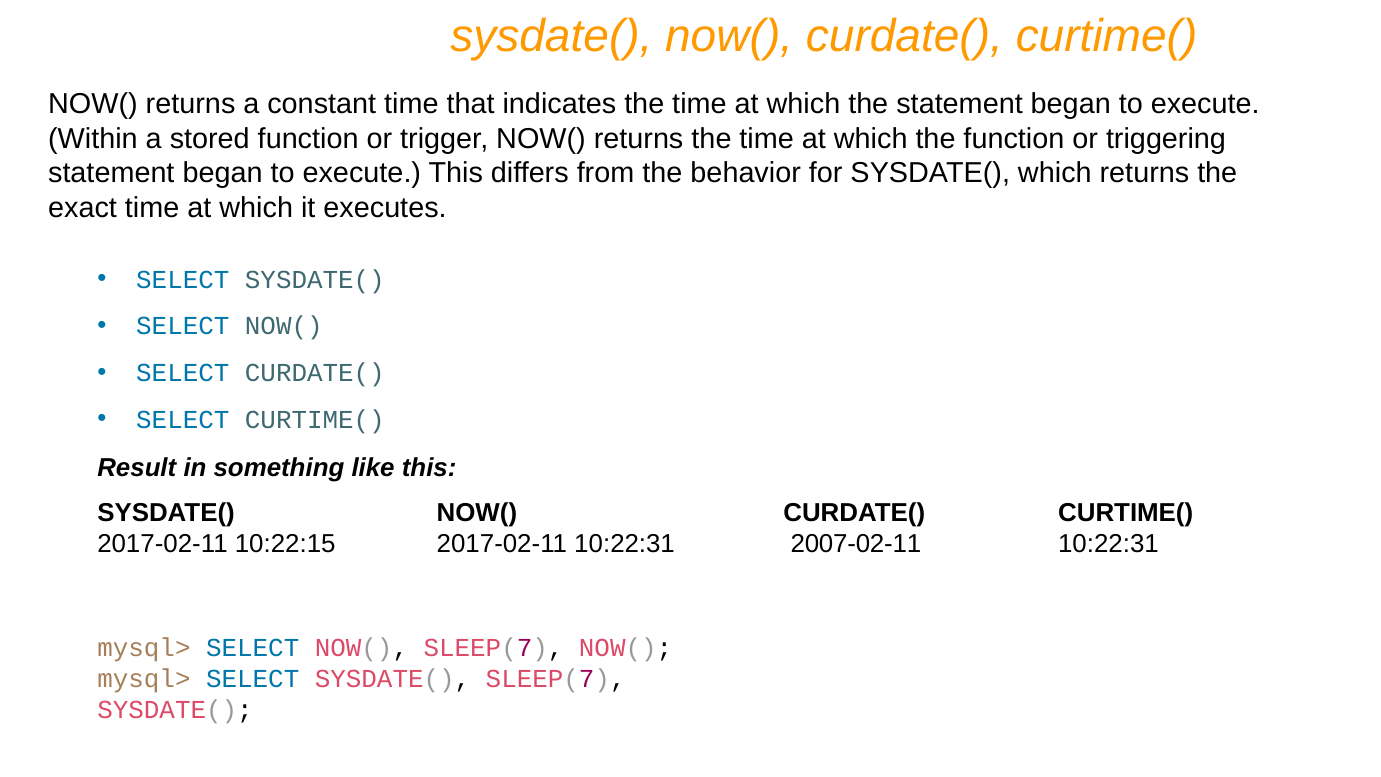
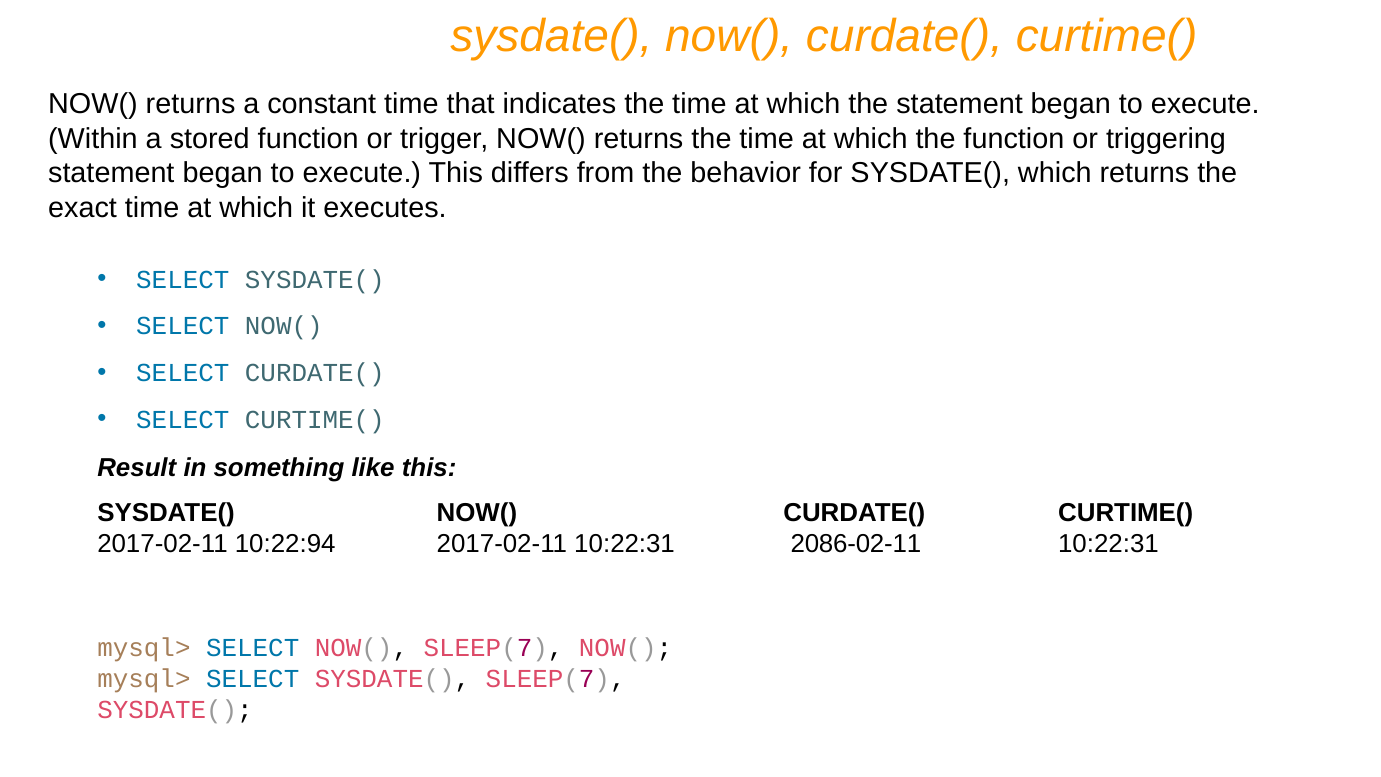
10:22:15: 10:22:15 -> 10:22:94 (285, 544)
2007-02-11: 2007-02-11 -> 2086-02-11 (856, 544)
